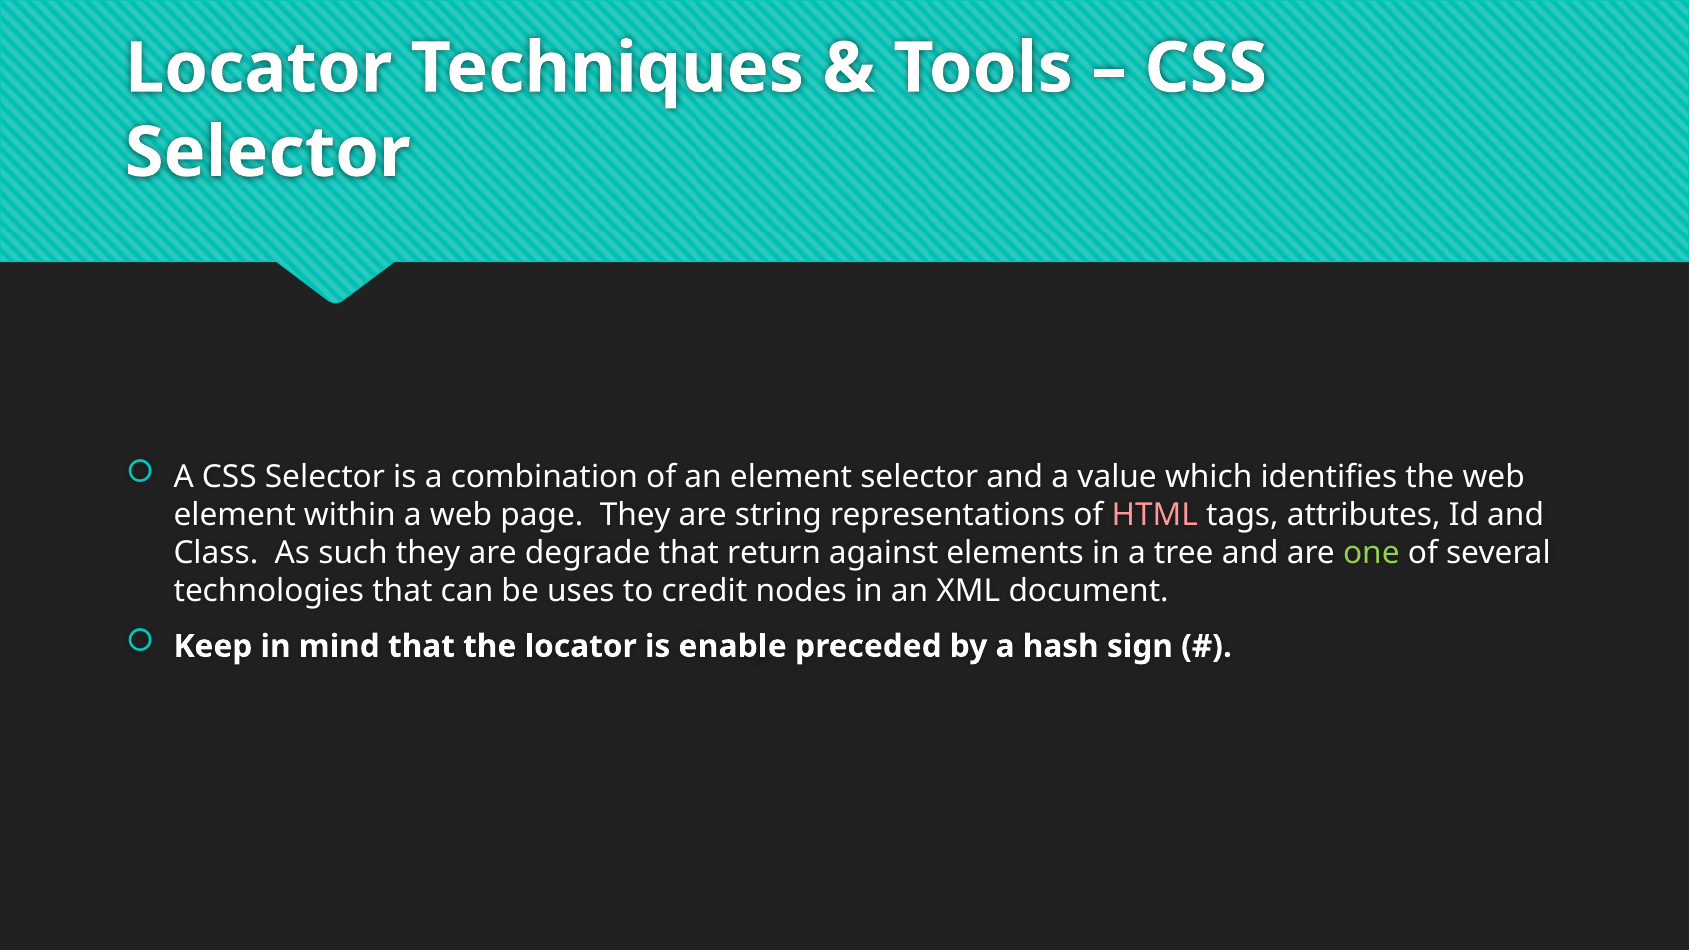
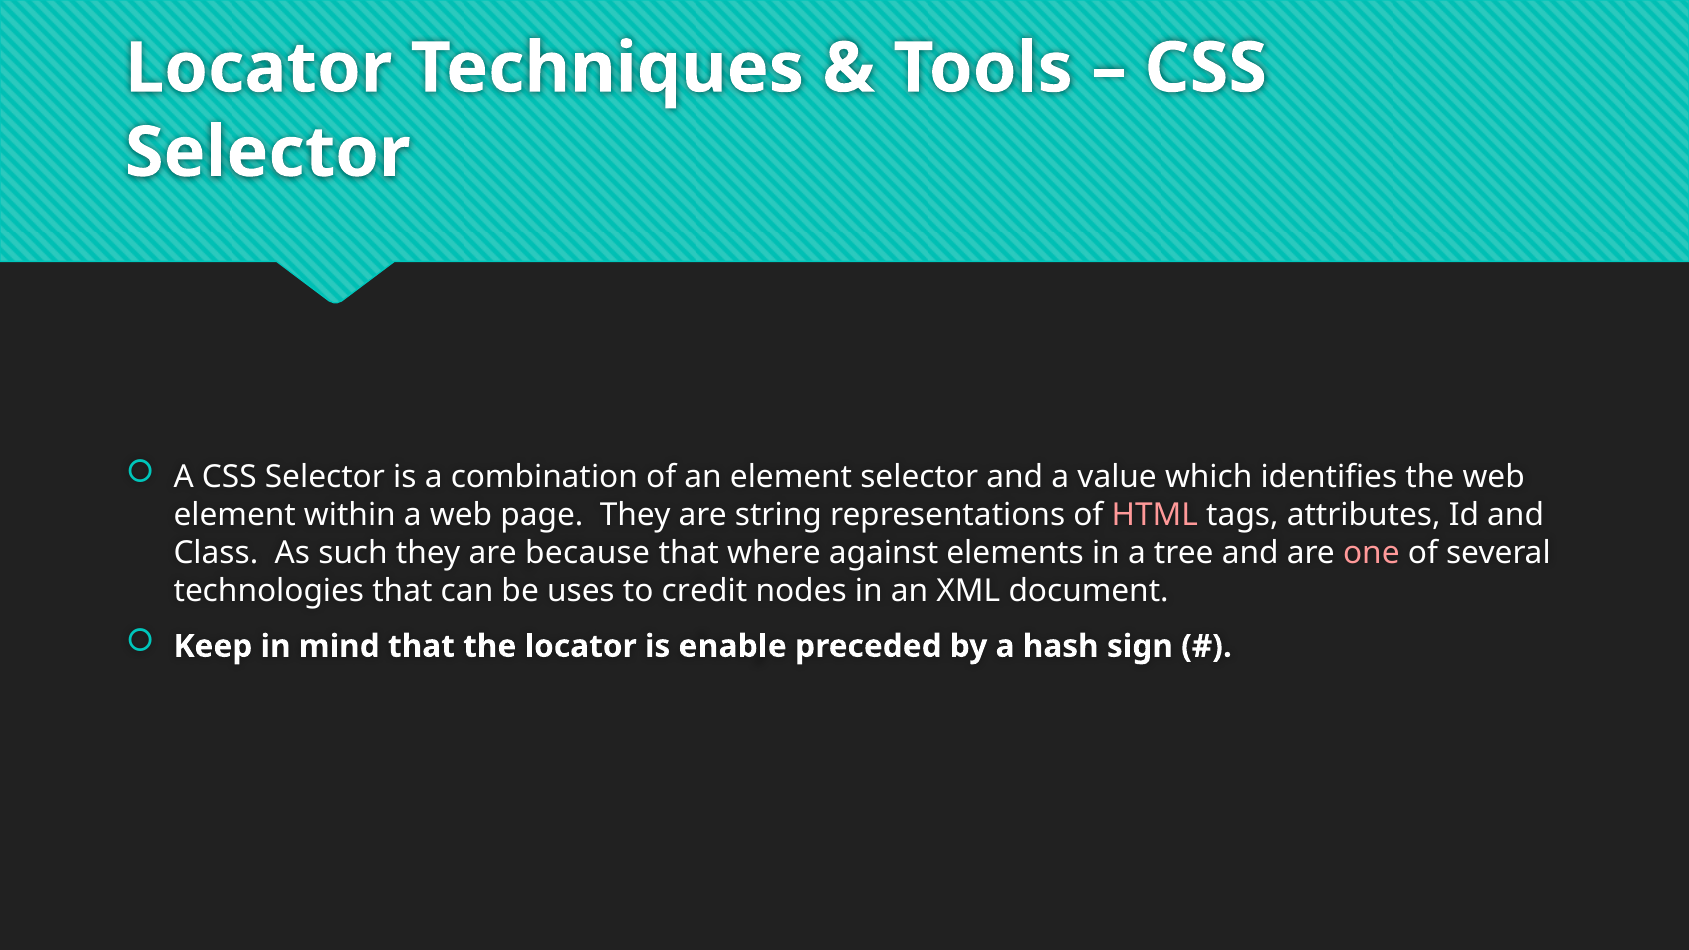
degrade: degrade -> because (588, 553)
return: return -> where (774, 553)
one colour: light green -> pink (1371, 553)
